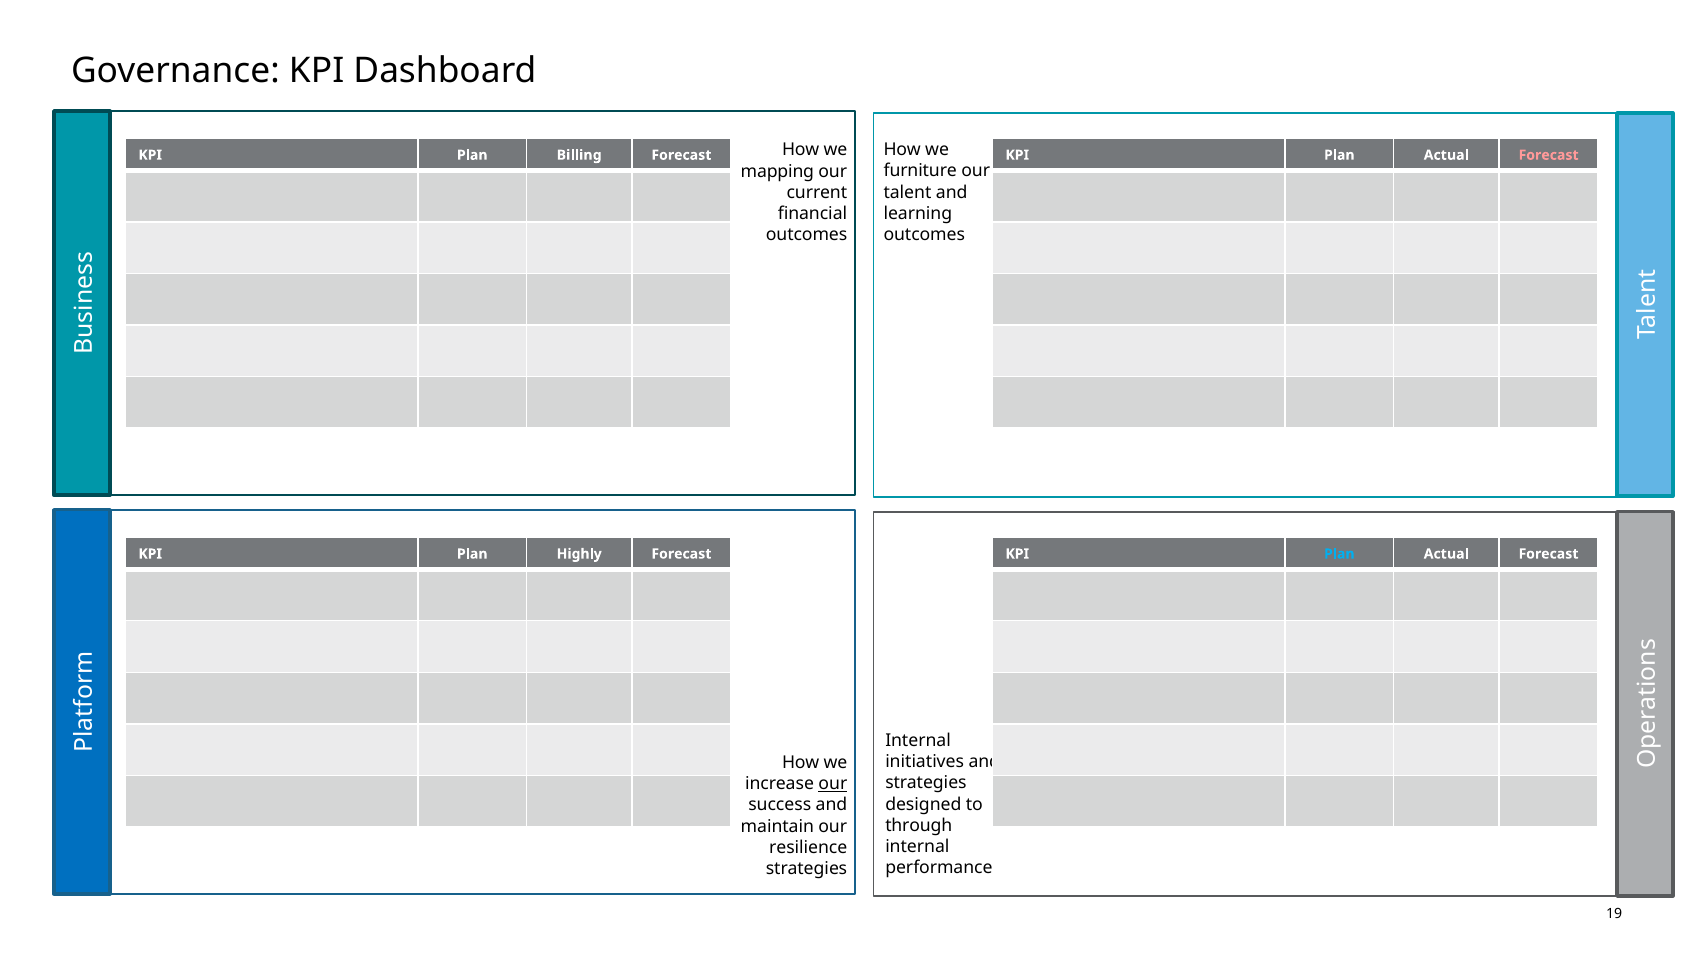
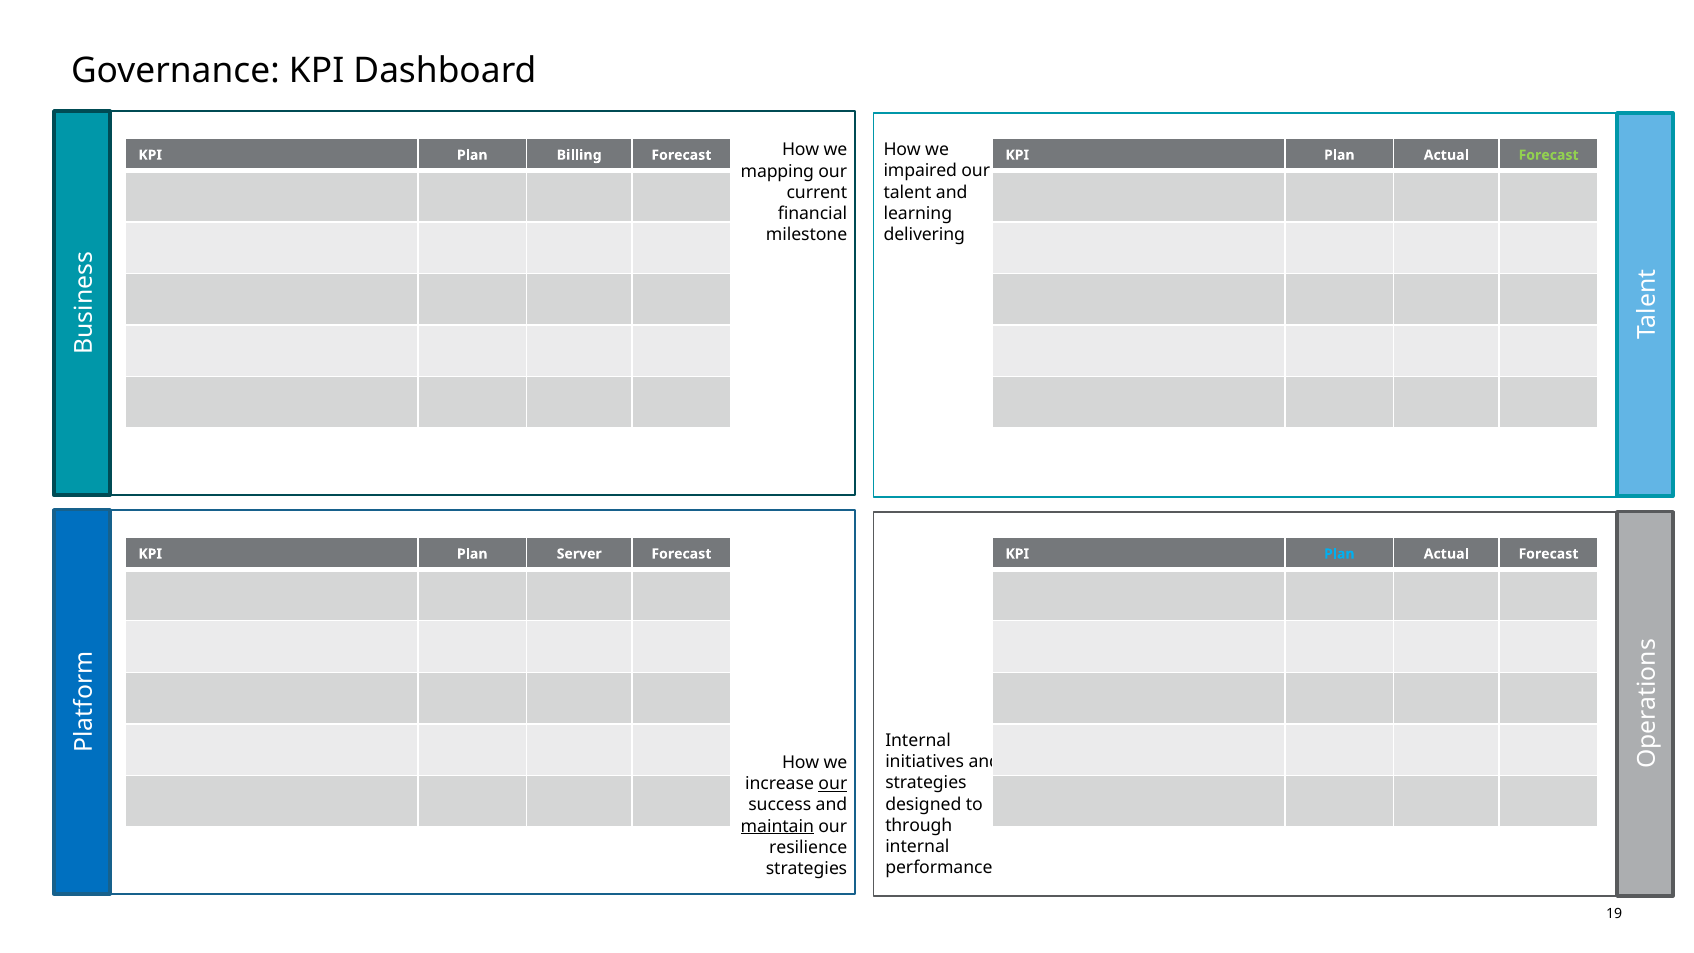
Forecast colour: pink -> light green (1549, 155)
furniture: furniture -> impaired (920, 171)
outcomes: outcomes -> milestone (807, 235)
outcomes: outcomes -> delivering (924, 235)
Highly: Highly -> Server (579, 554)
maintain underline: none -> present (777, 826)
